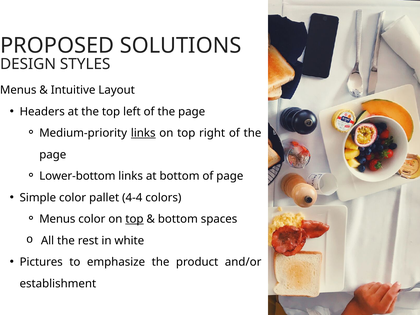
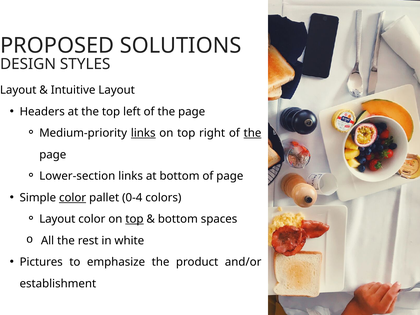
Menus: Menus -> Layout (18, 90)
the underline: none -> present (252, 133)
Lower-bottom: Lower-bottom -> Lower-section (77, 176)
color underline: none -> present (73, 198)
4-4: 4-4 -> 0-4 (132, 198)
Menus: Menus -> Layout (57, 219)
